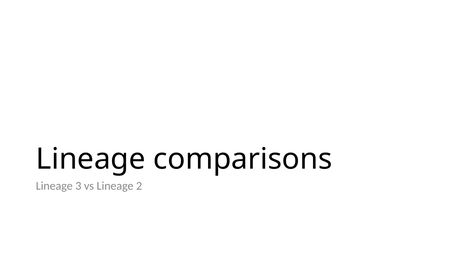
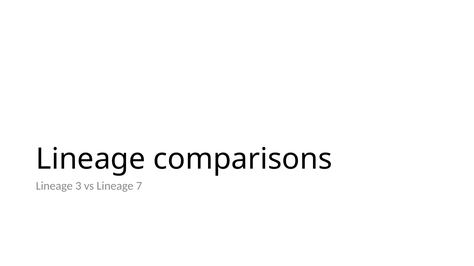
2: 2 -> 7 (139, 187)
